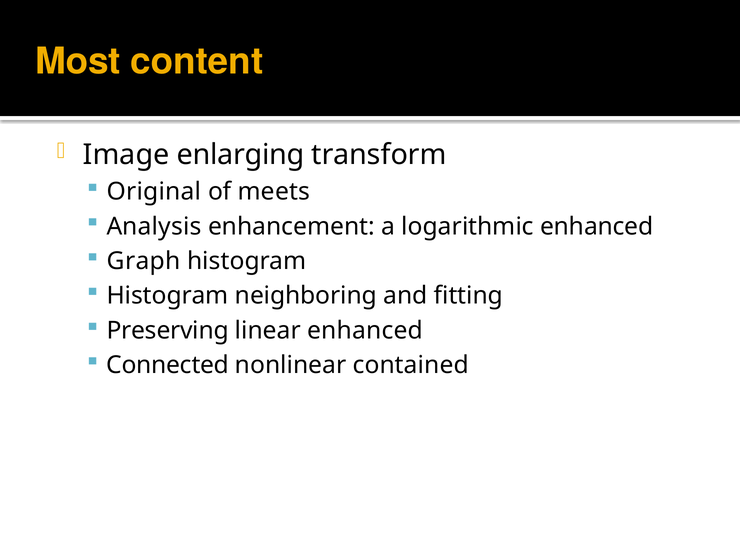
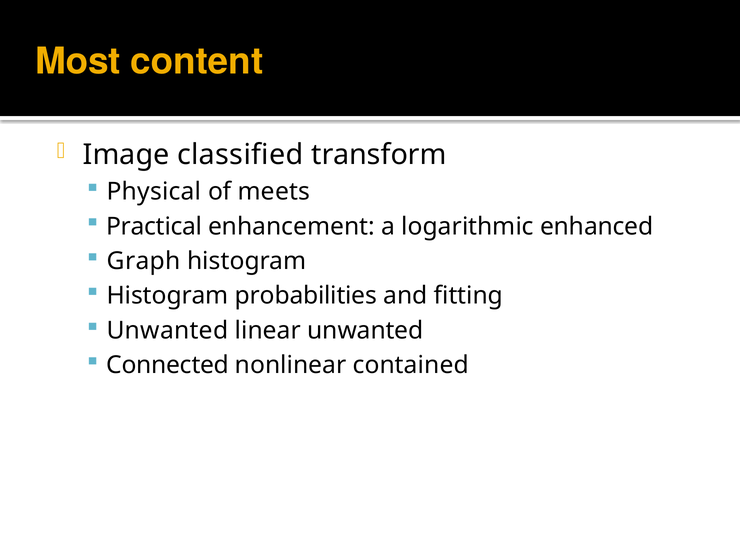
enlarging: enlarging -> classified (240, 155)
Original: Original -> Physical (154, 192)
Analysis: Analysis -> Practical (154, 226)
neighboring: neighboring -> probabilities (306, 296)
Preserving: Preserving -> Unwanted (167, 331)
linear enhanced: enhanced -> unwanted (365, 331)
